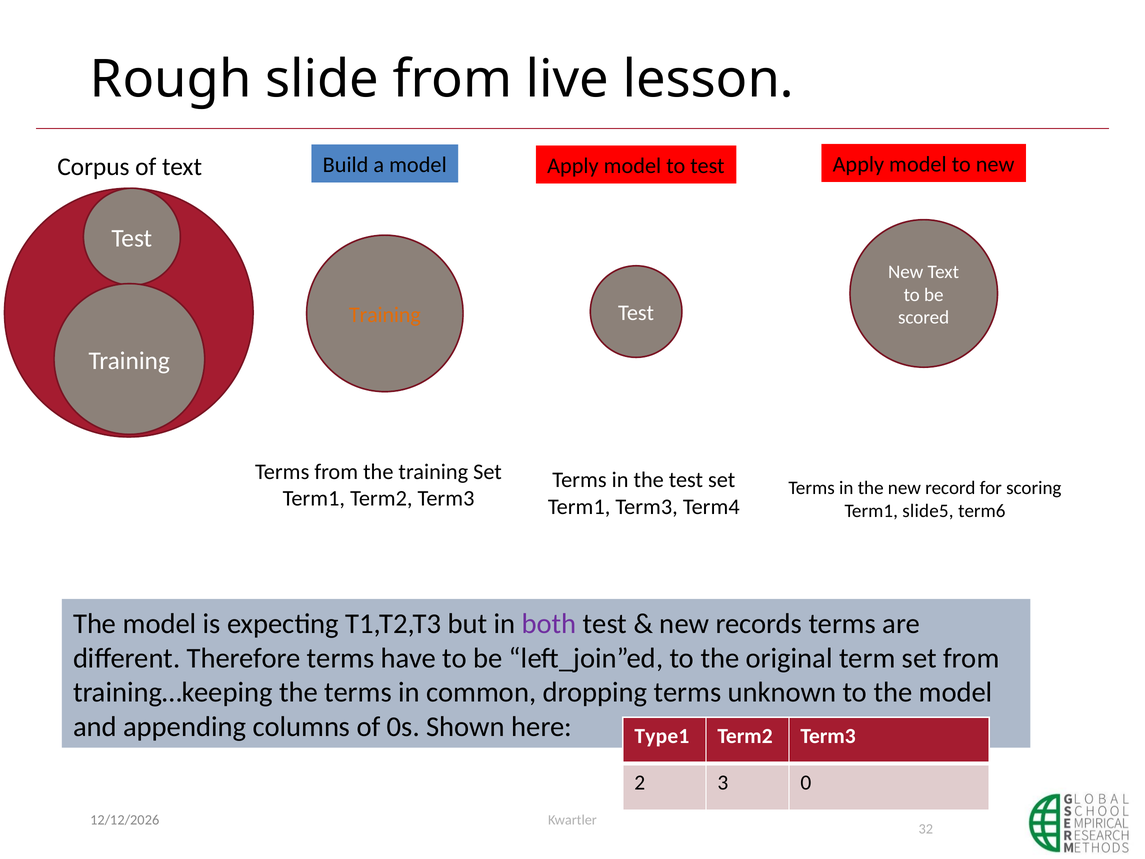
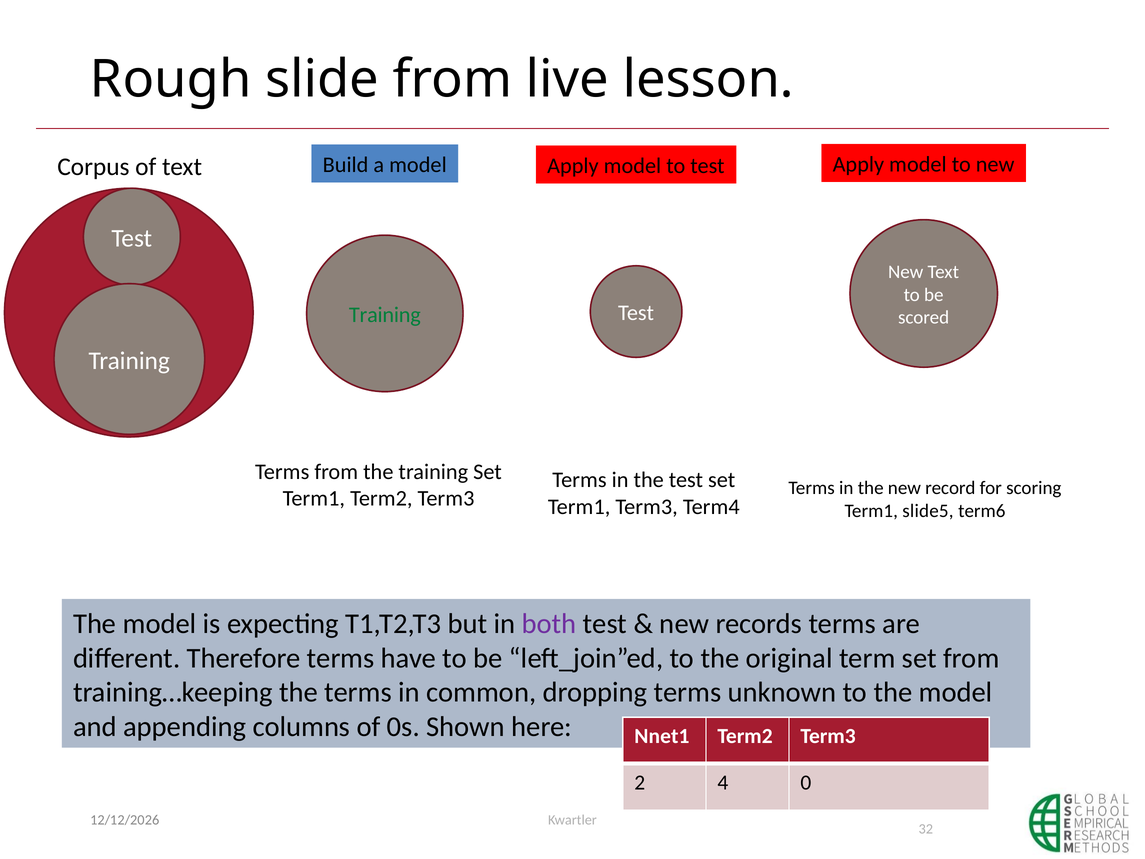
Training colour: orange -> green (385, 315)
Type1: Type1 -> Nnet1 (662, 736)
3: 3 -> 4 (723, 782)
